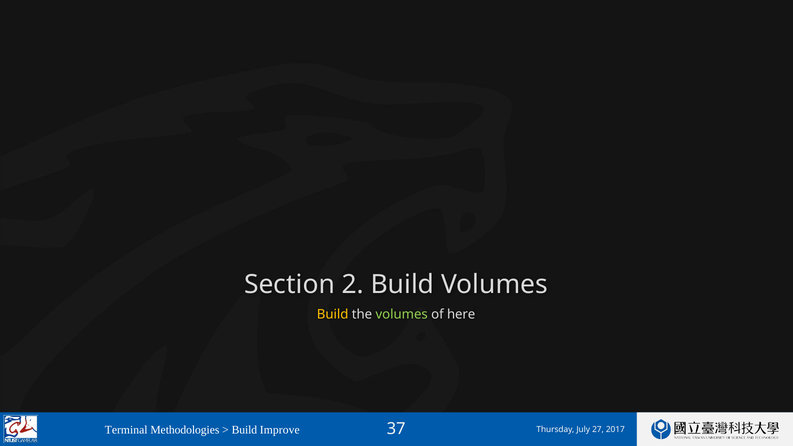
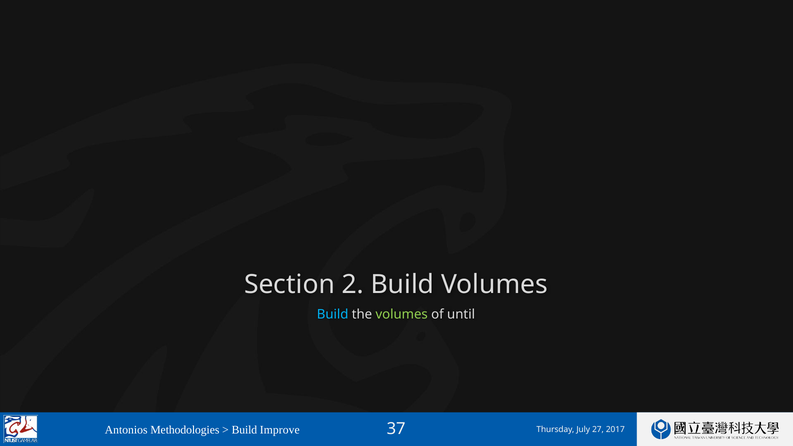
Build colour: yellow -> light blue (333, 314)
here: here -> until (461, 314)
Terminal: Terminal -> Antonios (126, 430)
